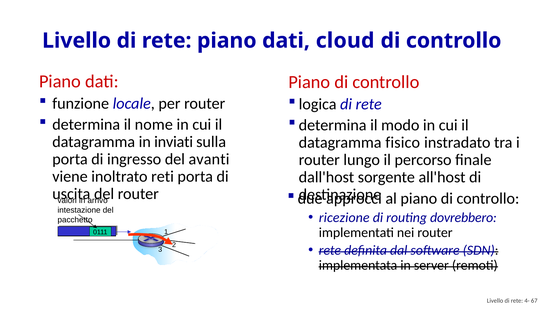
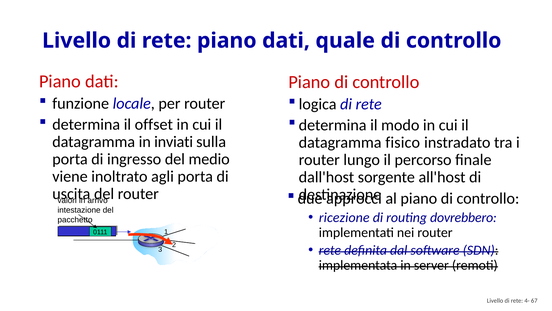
cloud: cloud -> quale (345, 41)
nome: nome -> offset (154, 124)
avanti: avanti -> medio (209, 159)
reti: reti -> agli (162, 176)
